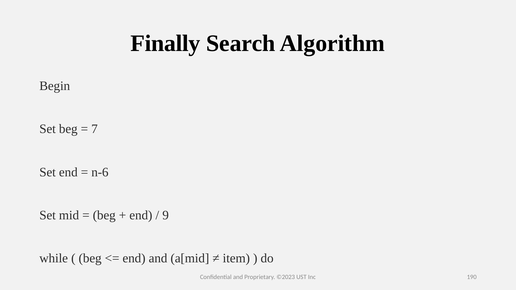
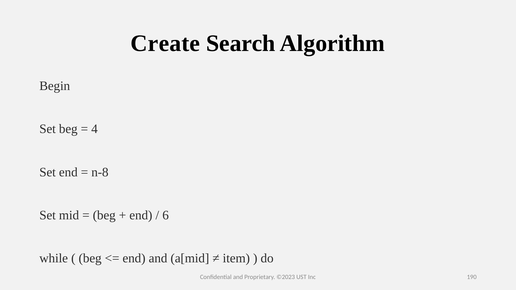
Finally: Finally -> Create (165, 43)
7: 7 -> 4 (95, 129)
n-6: n-6 -> n-8 (100, 172)
9: 9 -> 6 (166, 215)
